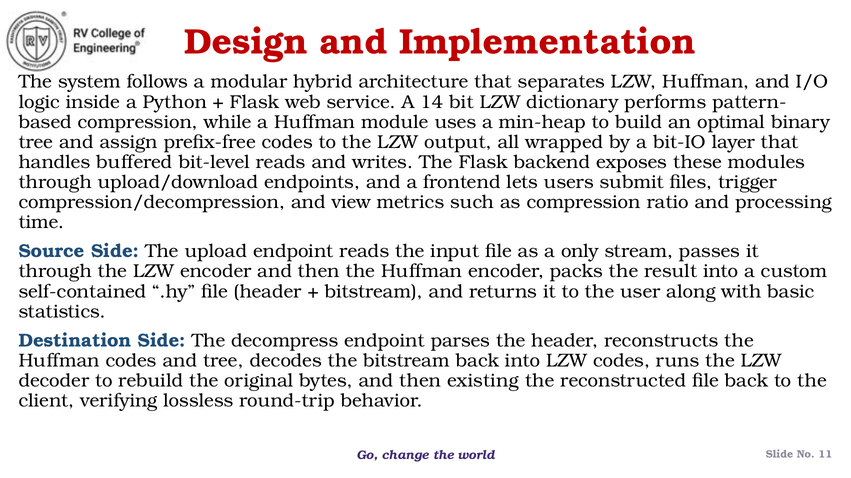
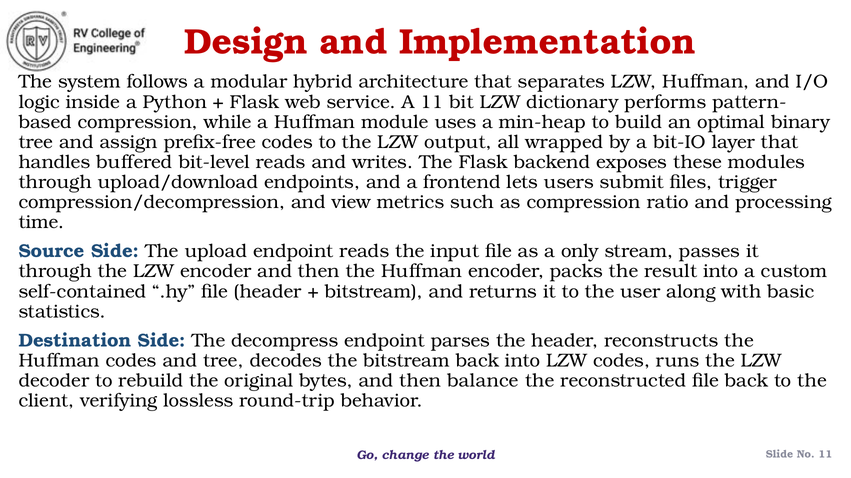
A 14: 14 -> 11 (432, 102)
existing: existing -> balance (483, 381)
